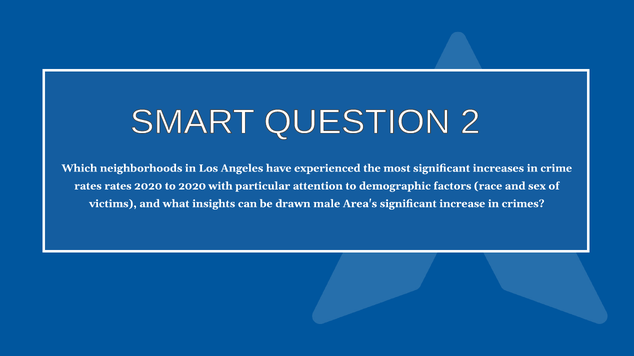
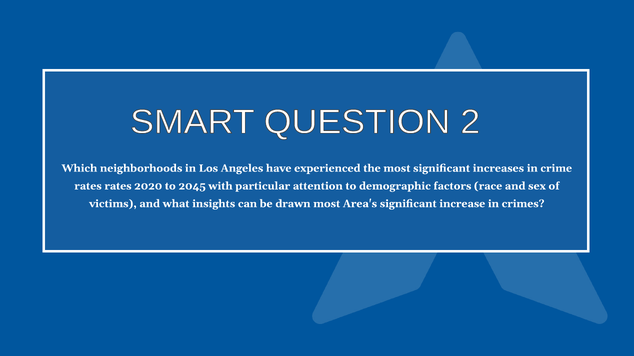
to 2020: 2020 -> 2045 (192, 186)
drawn male: male -> most (327, 204)
